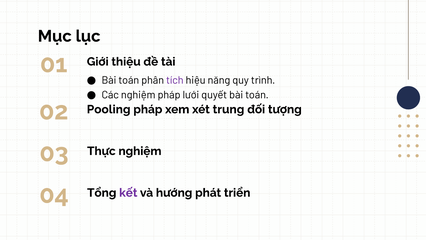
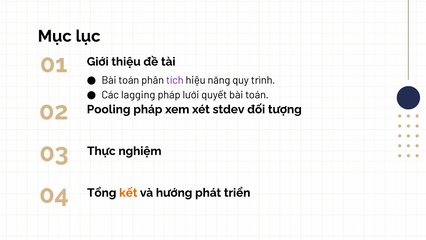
Các nghiệm: nghiệm -> lagging (138, 95)
trung: trung -> stdev (229, 109)
kết colour: purple -> orange (128, 192)
